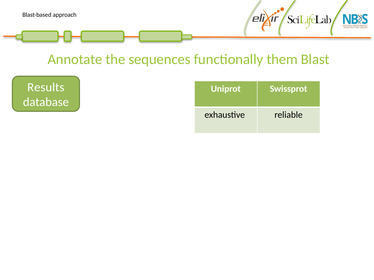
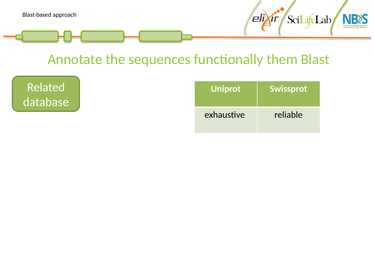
Results: Results -> Related (46, 87)
